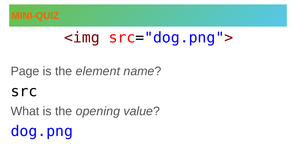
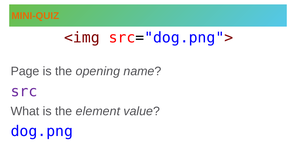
element: element -> opening (98, 72)
src colour: black -> purple (24, 92)
opening: opening -> element (98, 111)
